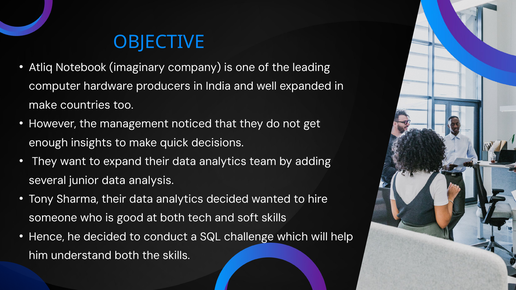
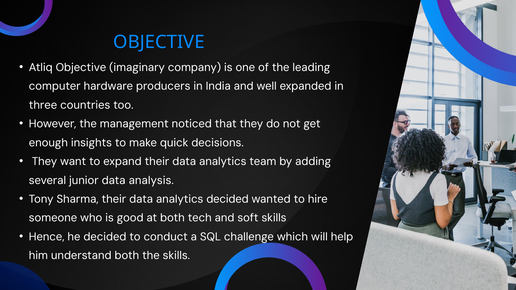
Atliq Notebook: Notebook -> Objective (81, 68)
make: make -> three (43, 105)
